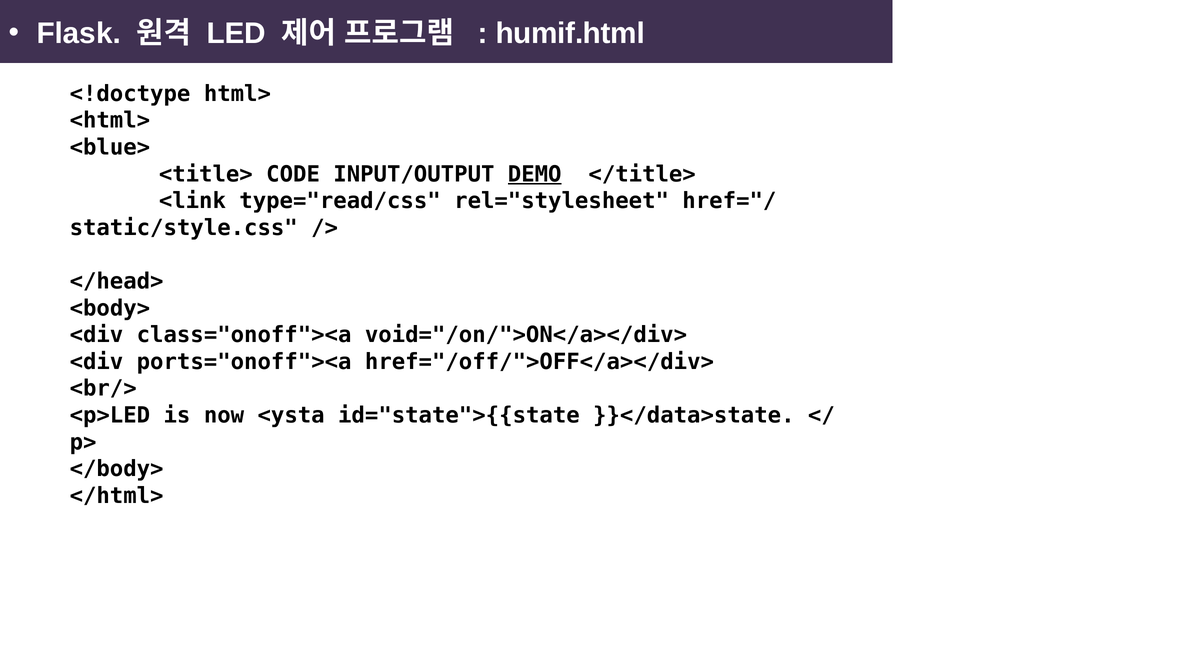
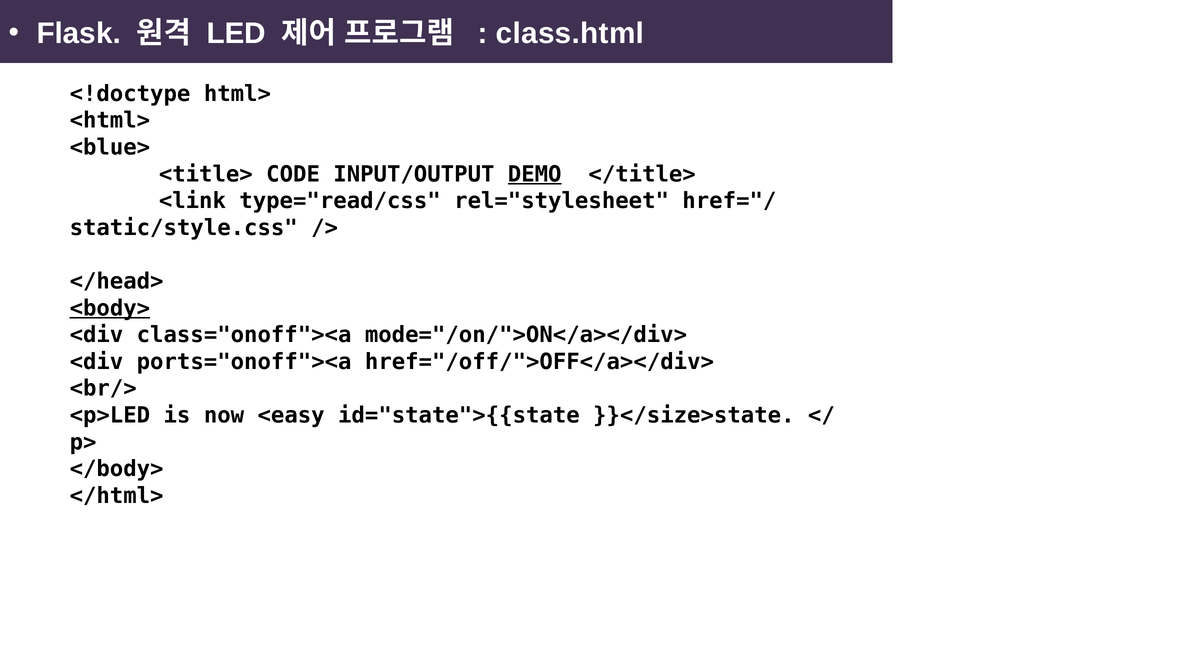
humif.html: humif.html -> class.html (570, 34)
<body> underline: none -> present (110, 308)
void="/on/">ON</a></div>: void="/on/">ON</a></div> -> mode="/on/">ON</a></div> (526, 335)
<ysta: <ysta -> <easy (291, 415)
}}</data>state: }}</data>state -> }}</size>state (694, 415)
